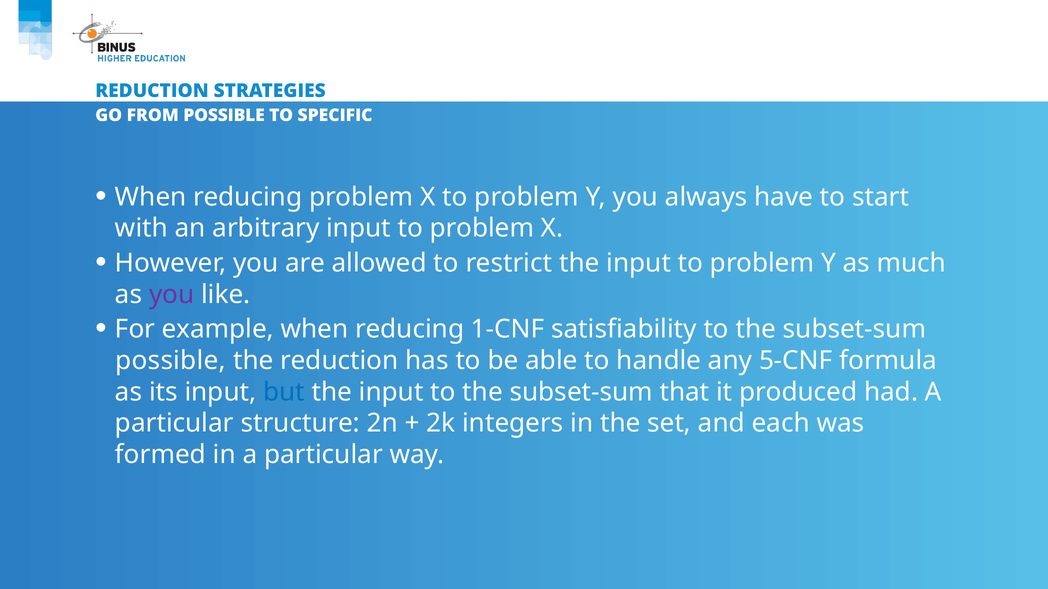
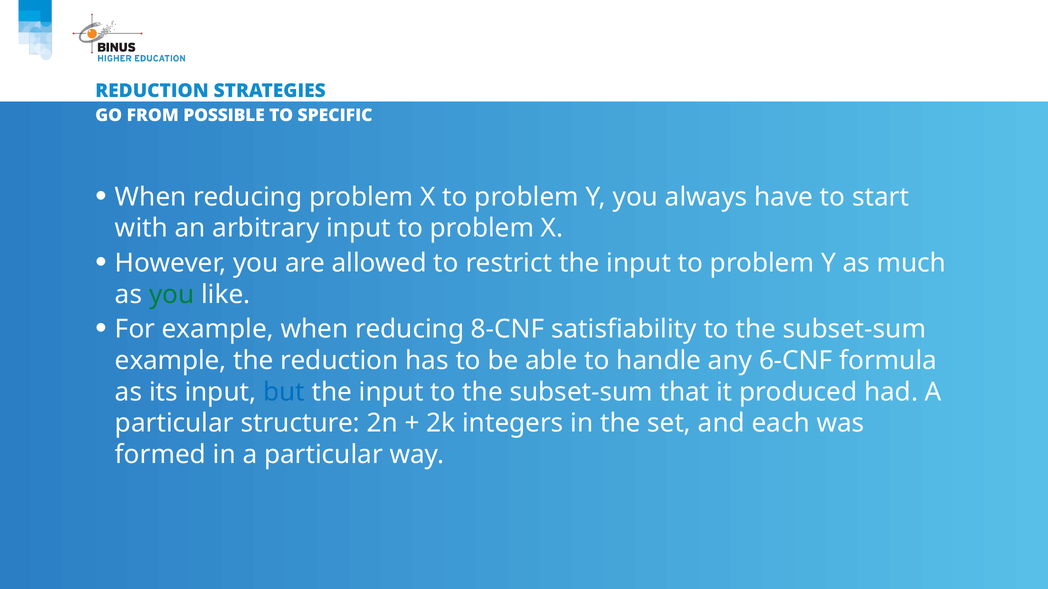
you colour: purple -> green (172, 295)
1-CNF: 1-CNF -> 8-CNF (508, 329)
possible: possible -> example (171, 361)
5-CNF: 5-CNF -> 6-CNF (796, 361)
